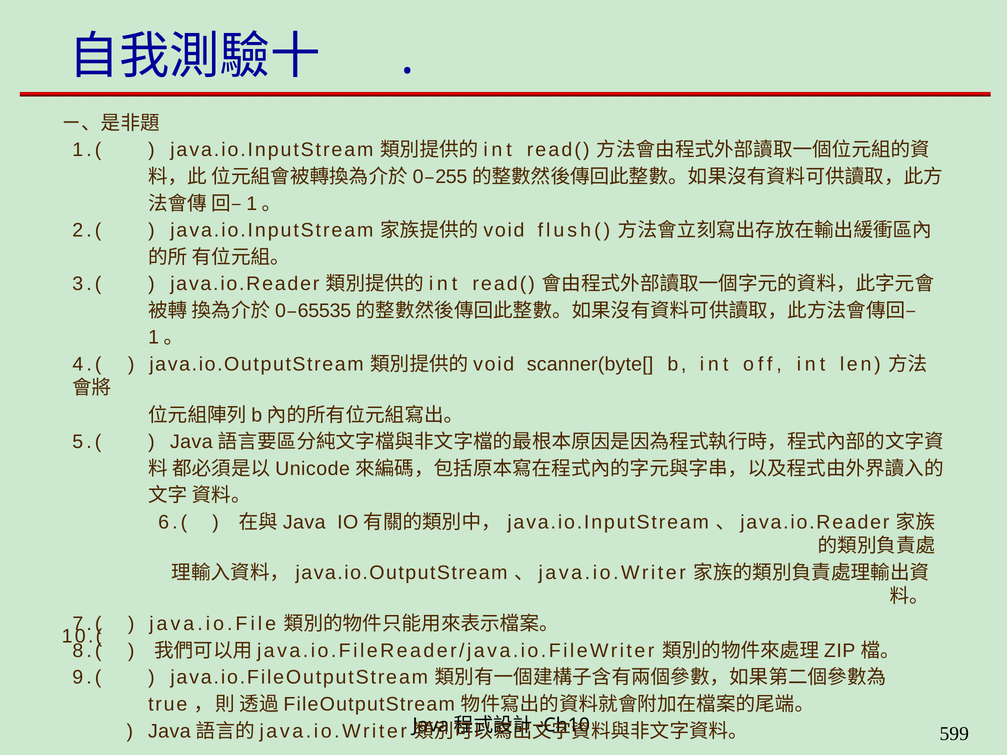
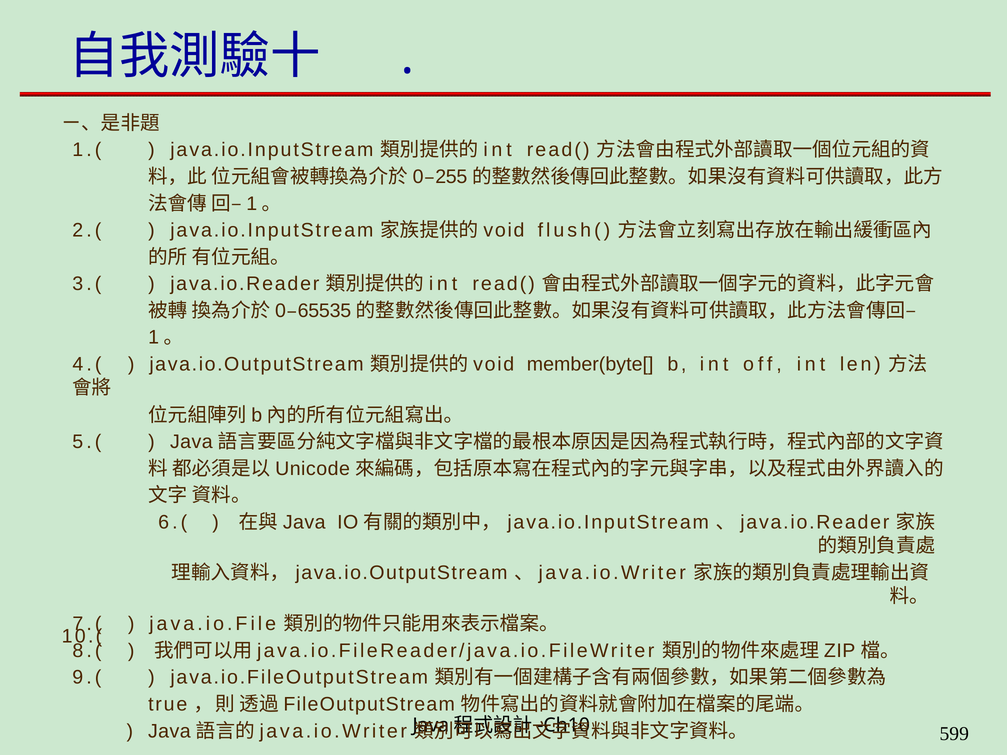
scanner(byte[: scanner(byte[ -> member(byte[ (590, 365)
